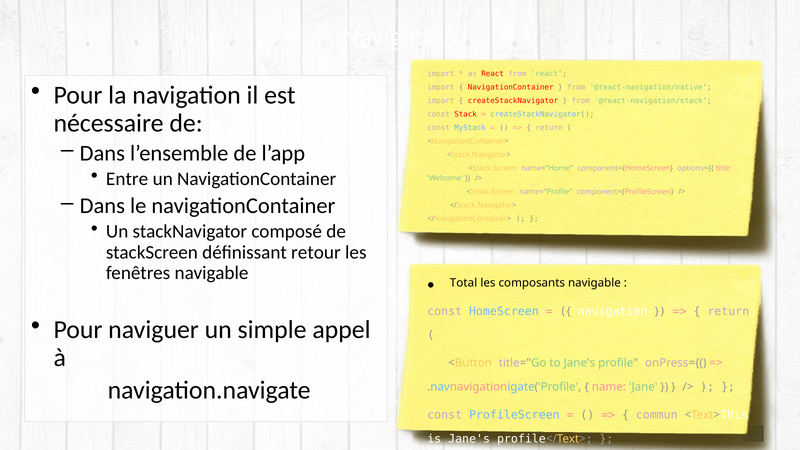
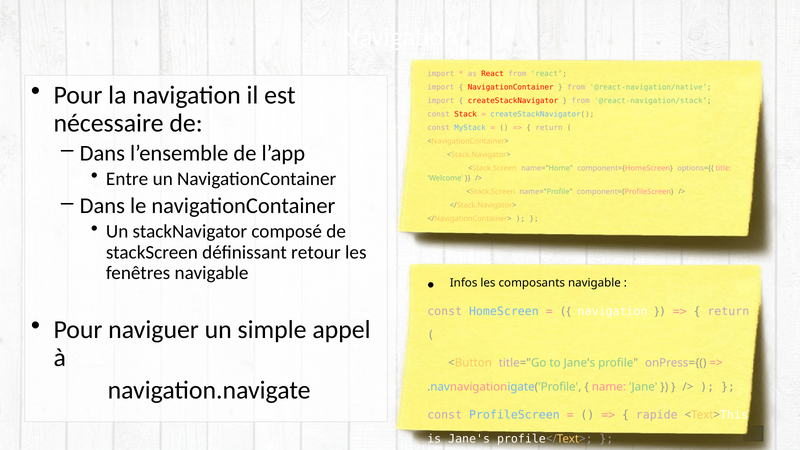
Total: Total -> Infos (464, 283)
commun: commun -> rapide (657, 415)
